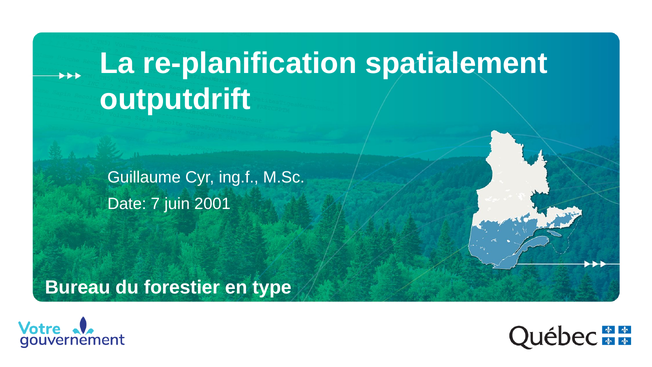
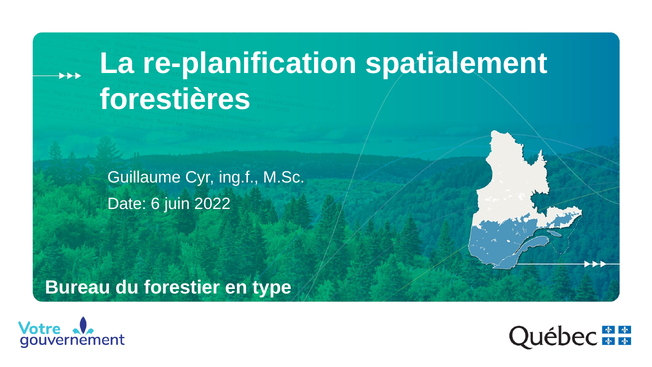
outputdrift: outputdrift -> forestières (175, 99)
7: 7 -> 6 (155, 204)
2001: 2001 -> 2022 (212, 204)
